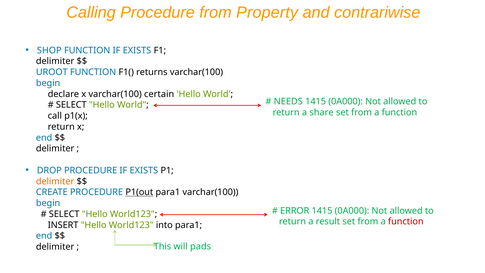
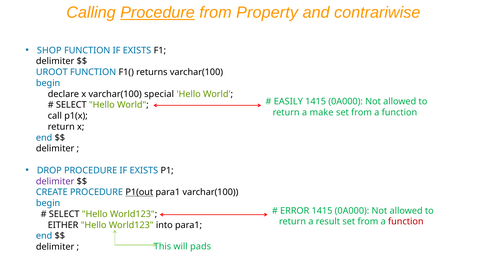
Procedure underline: none -> present (157, 13)
certain: certain -> special (159, 94)
NEEDS: NEEDS -> EASILY (288, 101)
share: share -> make (322, 112)
delimiter colour: orange -> purple (55, 181)
INSERT: INSERT -> EITHER (63, 225)
